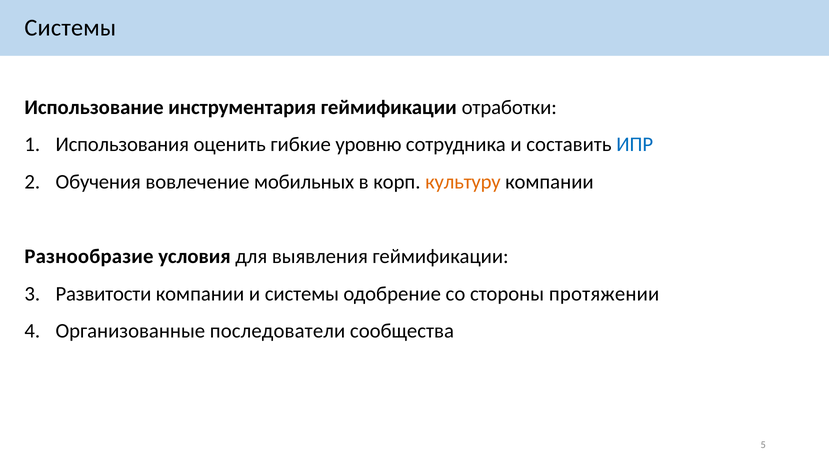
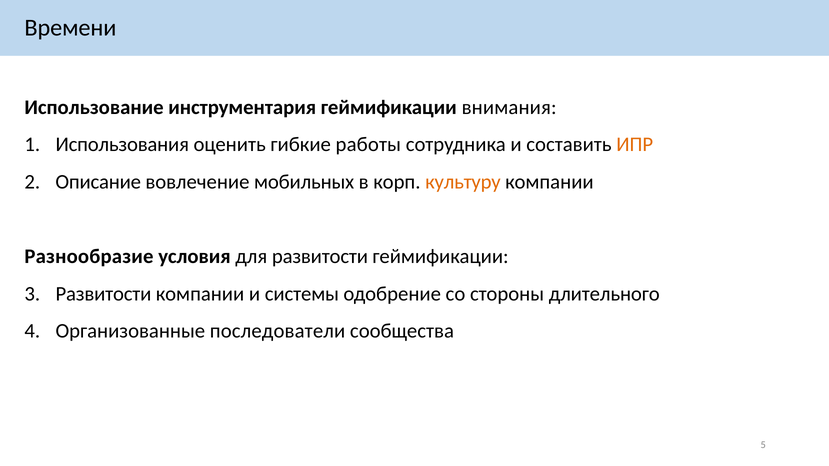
Системы: Системы -> Времени (70, 28)
отработки: отработки -> внимания (509, 107)
уровню: уровню -> работы (368, 145)
ИПР colour: blue -> orange (635, 145)
Обучения: Обучения -> Описание (98, 182)
для выявления: выявления -> развитости (320, 257)
протяжении: протяжении -> длительного (604, 294)
